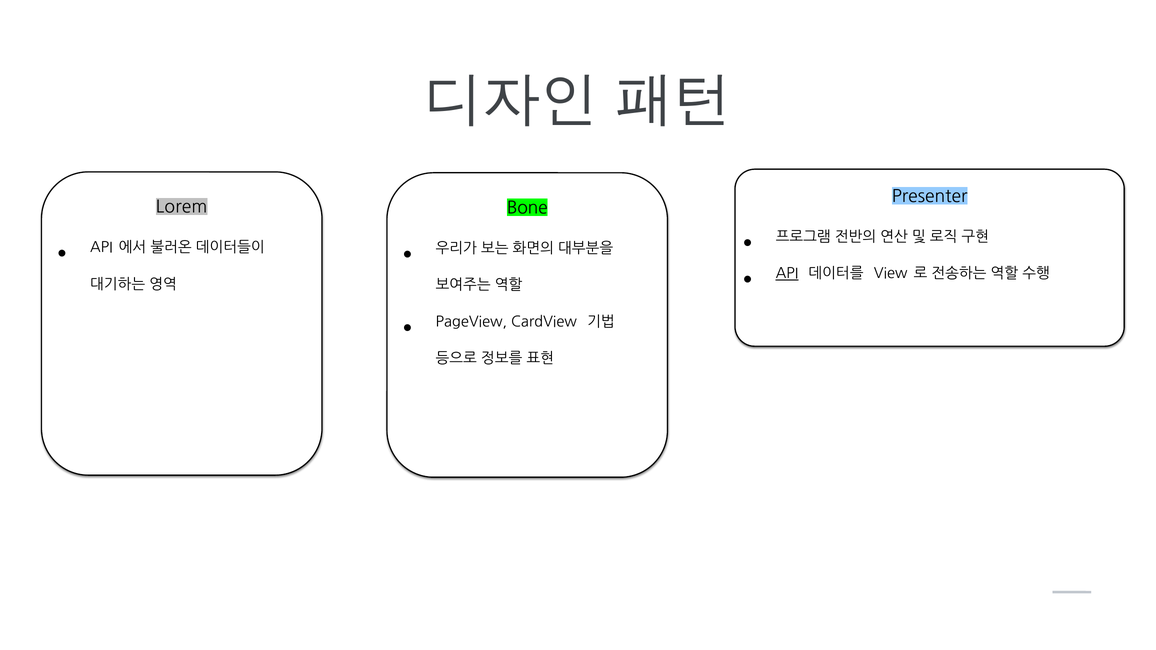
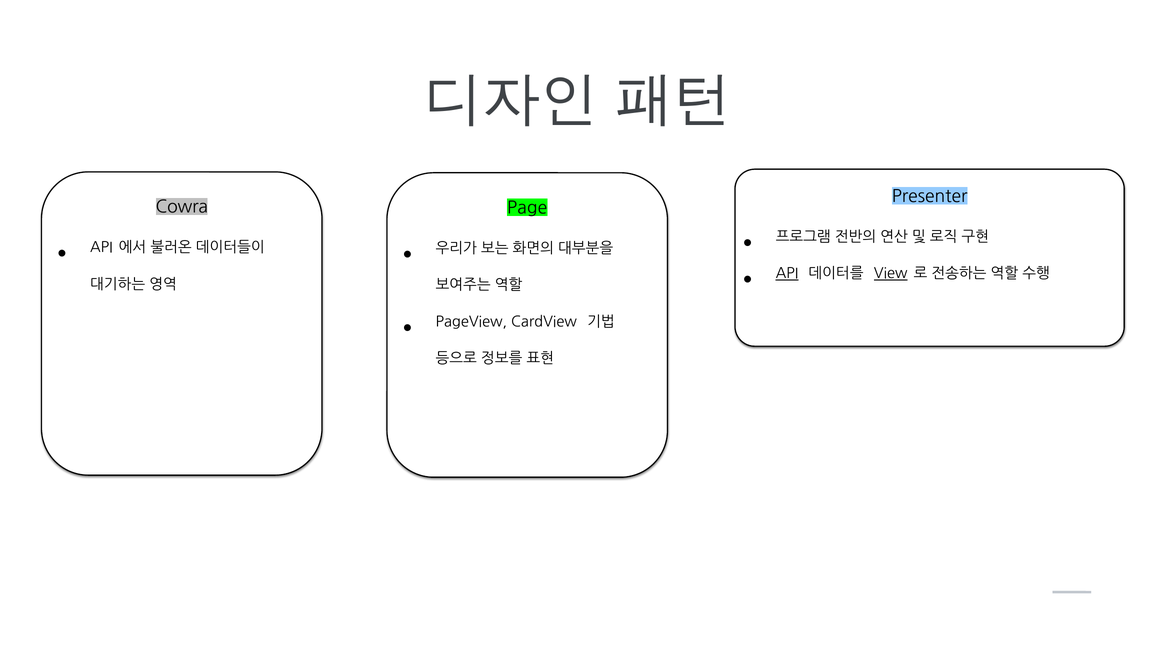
Lorem: Lorem -> Cowra (182, 207)
Bone: Bone -> Page (527, 208)
View underline: none -> present (891, 274)
